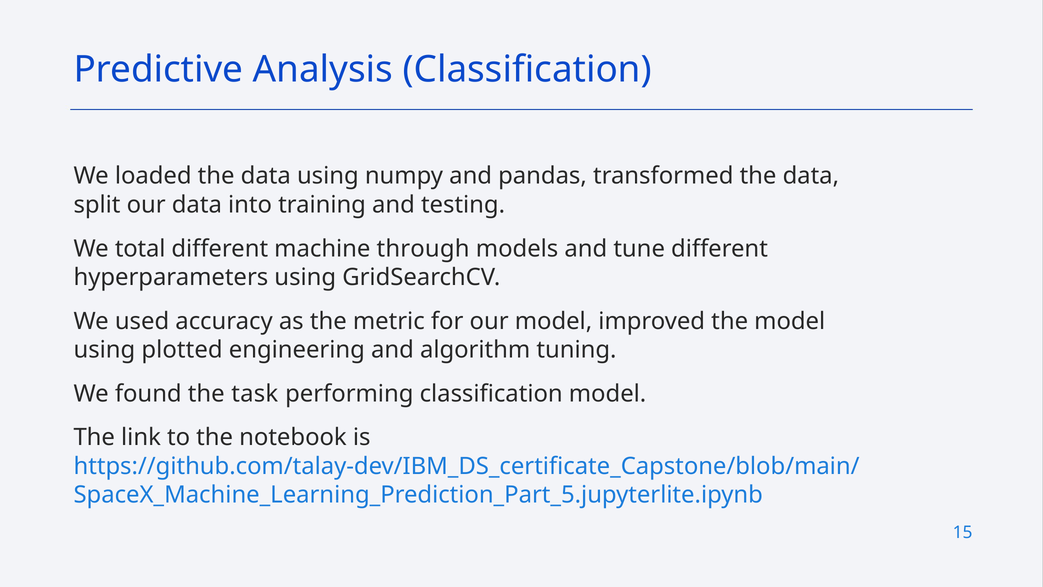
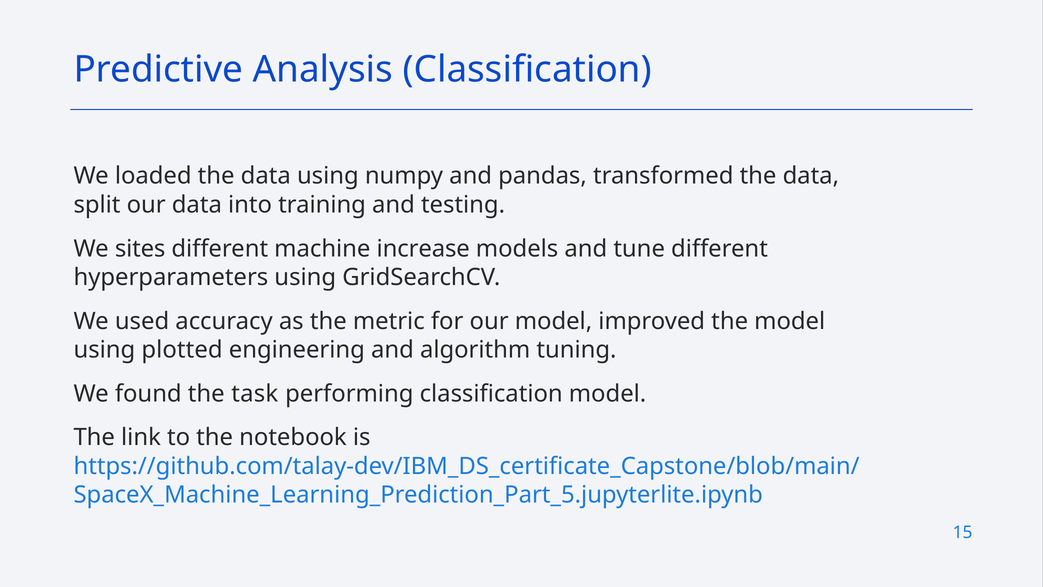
total: total -> sites (140, 248)
through: through -> increase (423, 248)
